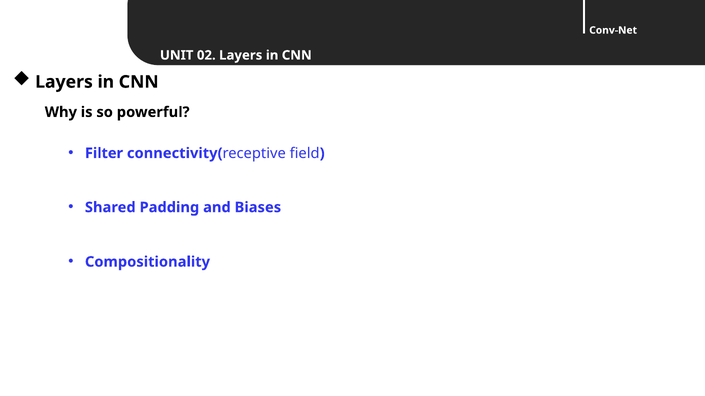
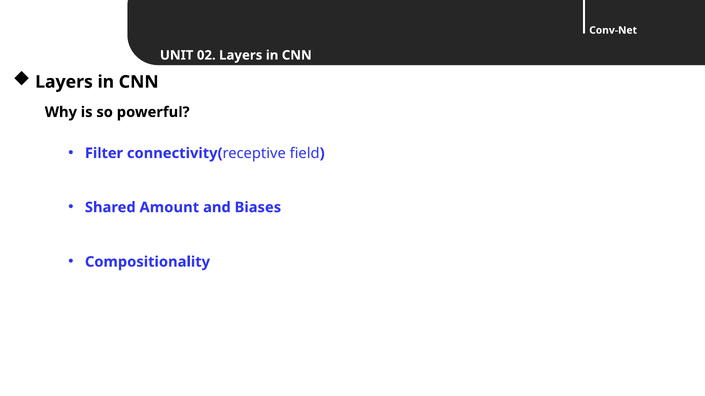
Padding: Padding -> Amount (169, 208)
